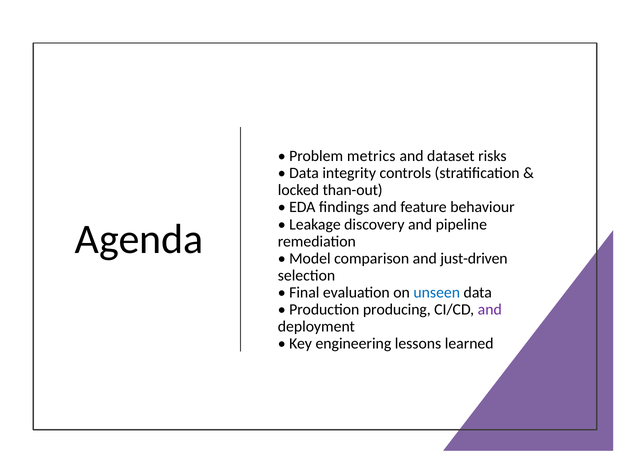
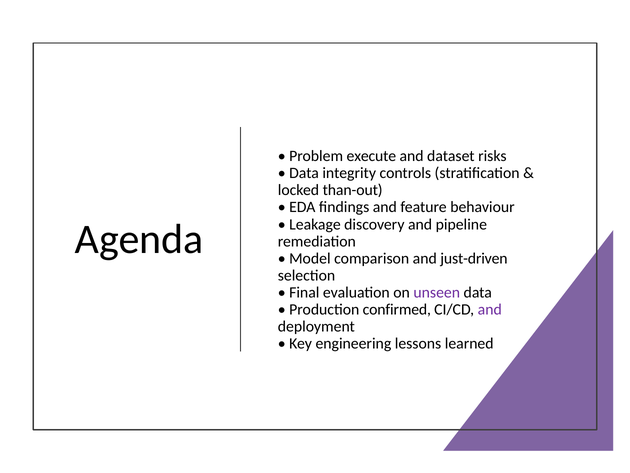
metrics: metrics -> execute (371, 156)
unseen colour: blue -> purple (437, 292)
producing: producing -> confirmed (397, 309)
